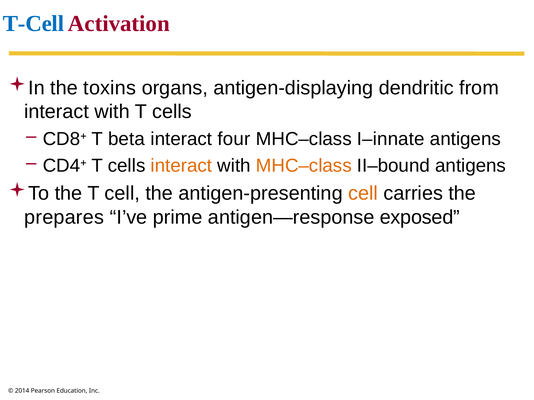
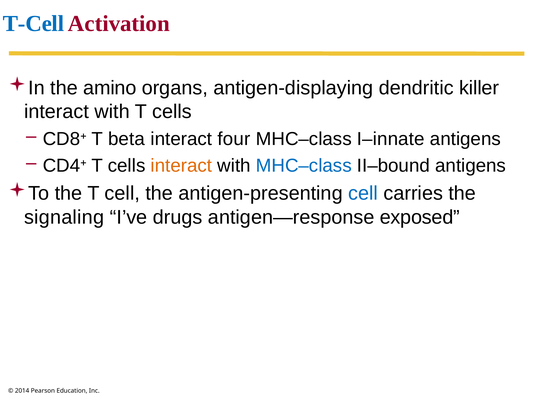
toxins: toxins -> amino (110, 88)
from: from -> killer (479, 88)
MHC–class colour: orange -> blue (304, 166)
cell colour: orange -> blue (363, 194)
prepares: prepares -> signaling (64, 217)
prime: prime -> drugs (178, 217)
